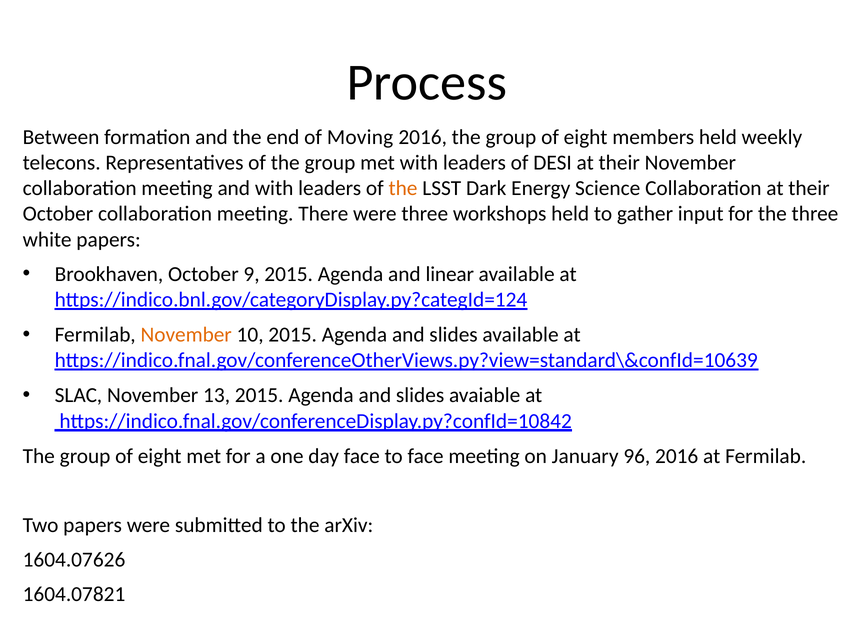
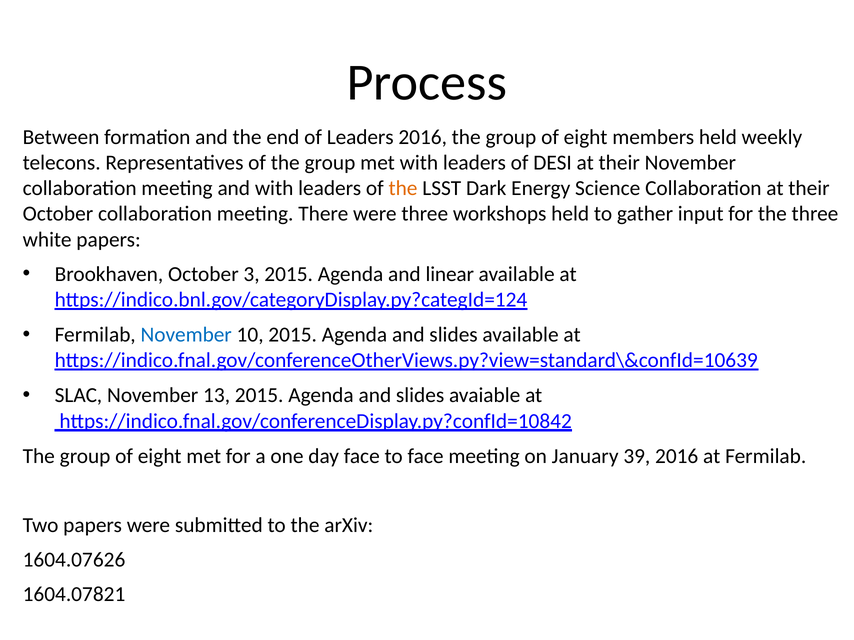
of Moving: Moving -> Leaders (360, 137)
9: 9 -> 3 (252, 274)
November colour: orange -> blue (186, 335)
96: 96 -> 39 (637, 456)
